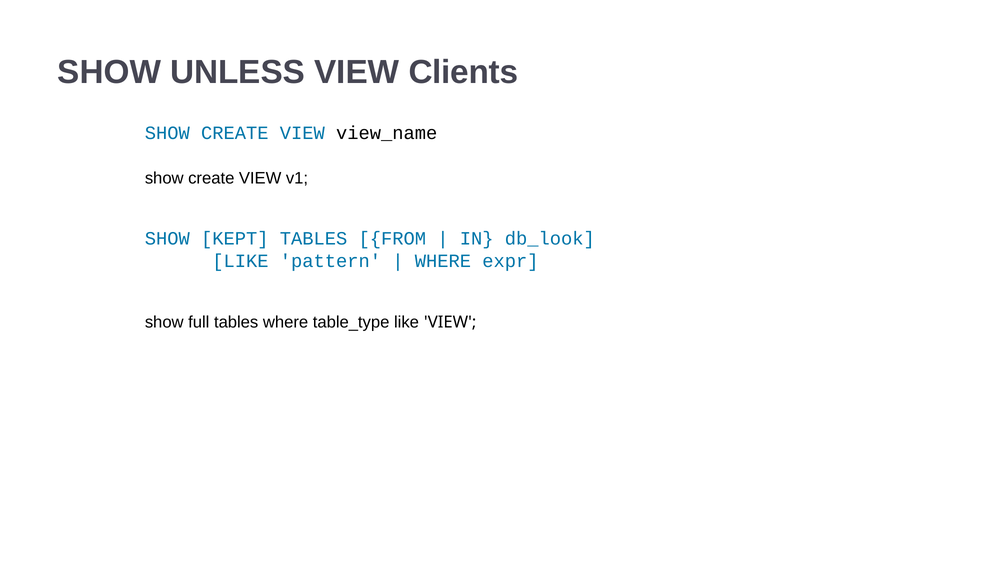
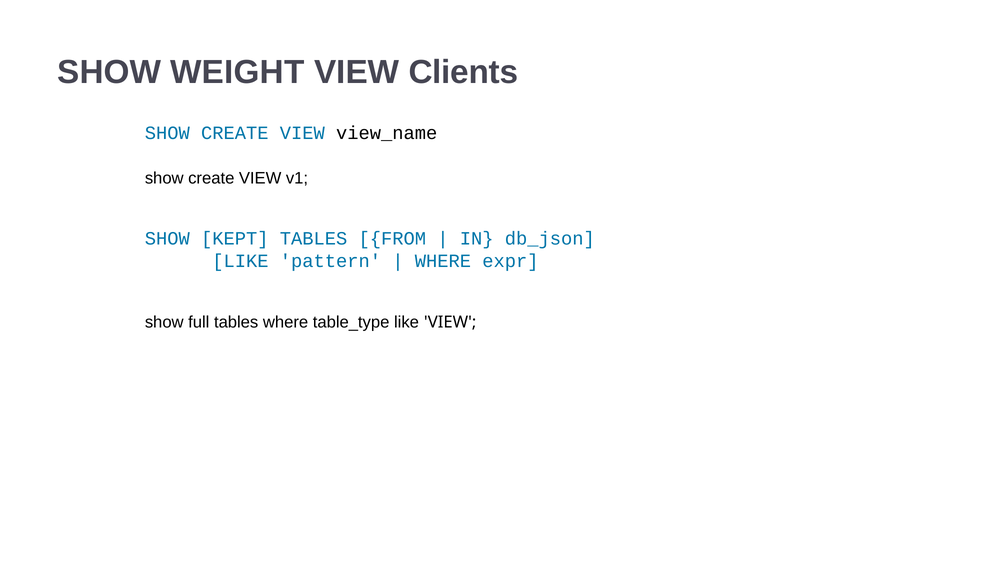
UNLESS: UNLESS -> WEIGHT (237, 72)
db_look: db_look -> db_json (550, 238)
